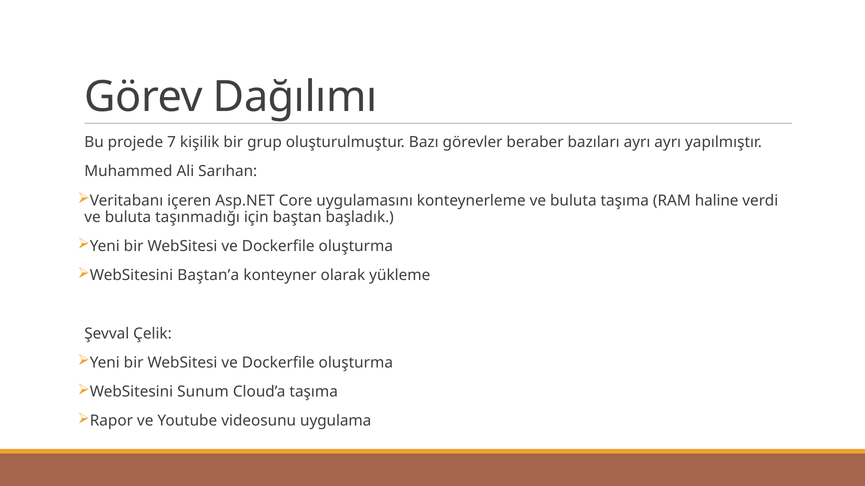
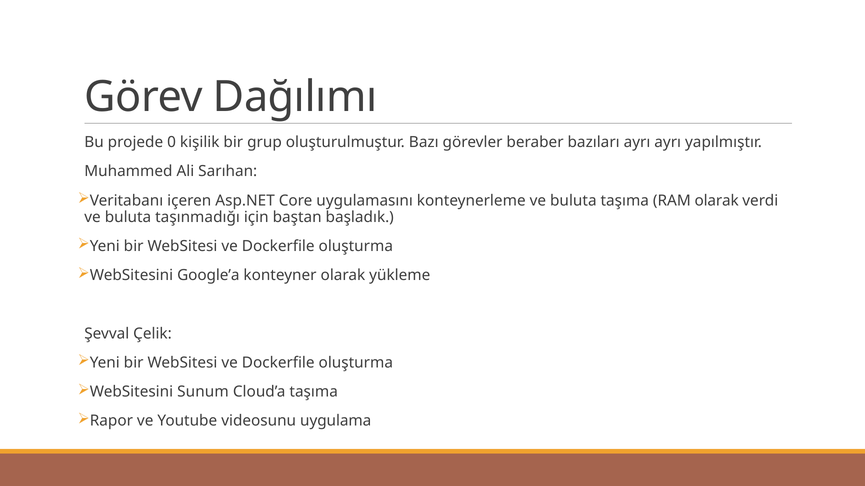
7: 7 -> 0 (172, 142)
RAM haline: haline -> olarak (717, 201)
Baştan’a: Baştan’a -> Google’a (208, 276)
